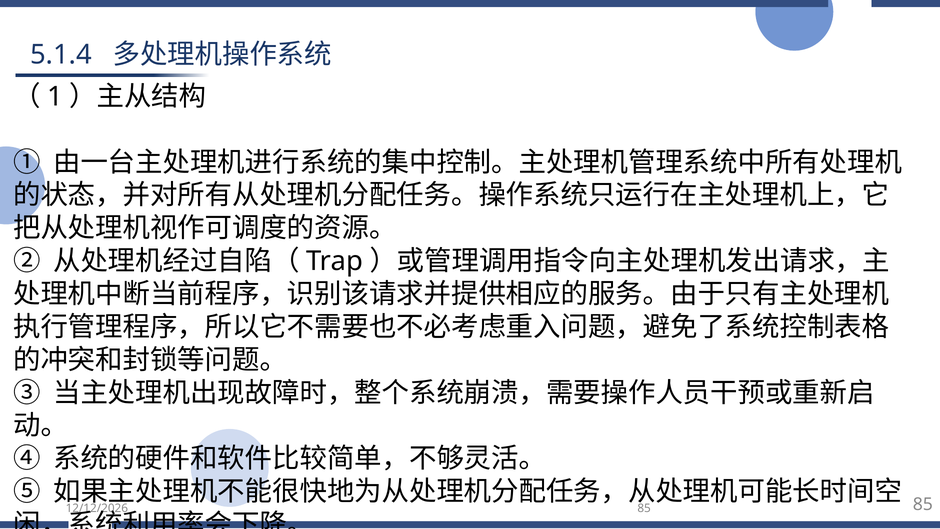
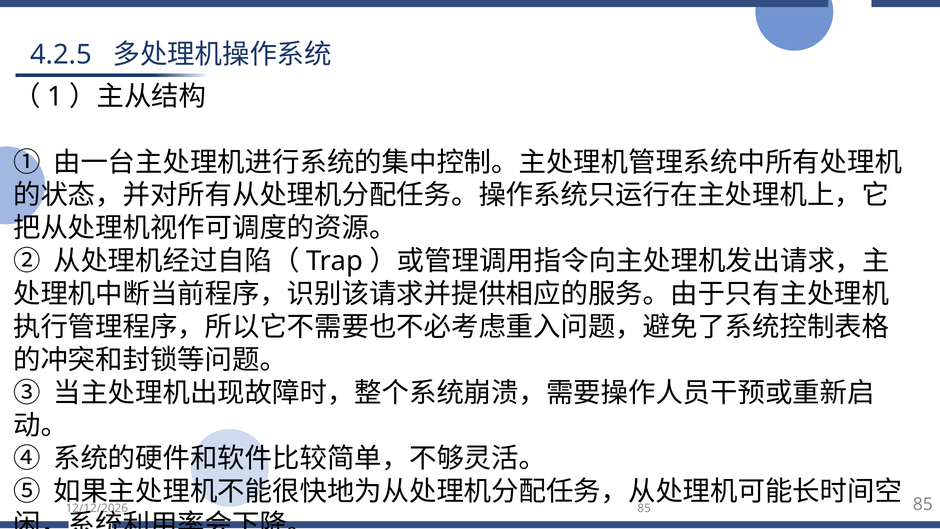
5.1.4: 5.1.4 -> 4.2.5 (61, 55)
